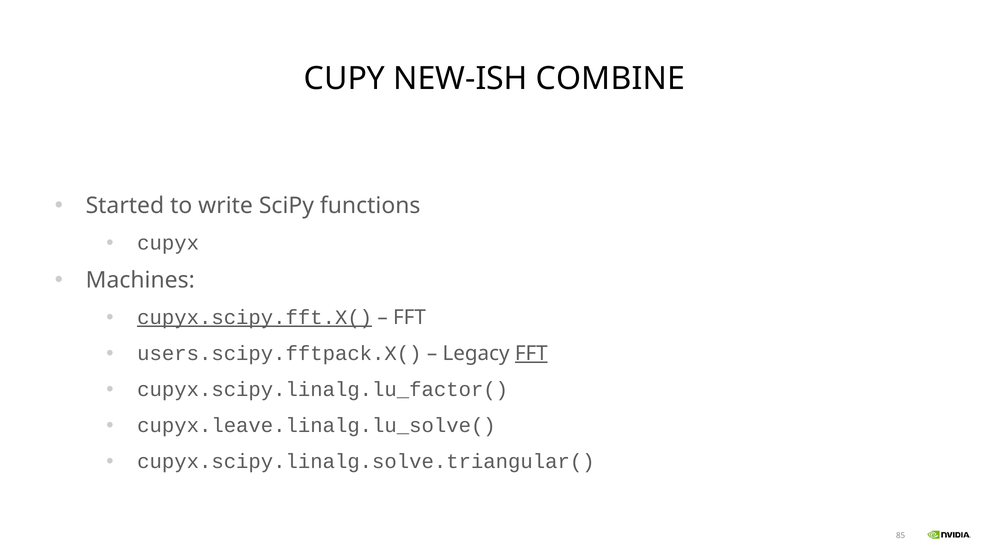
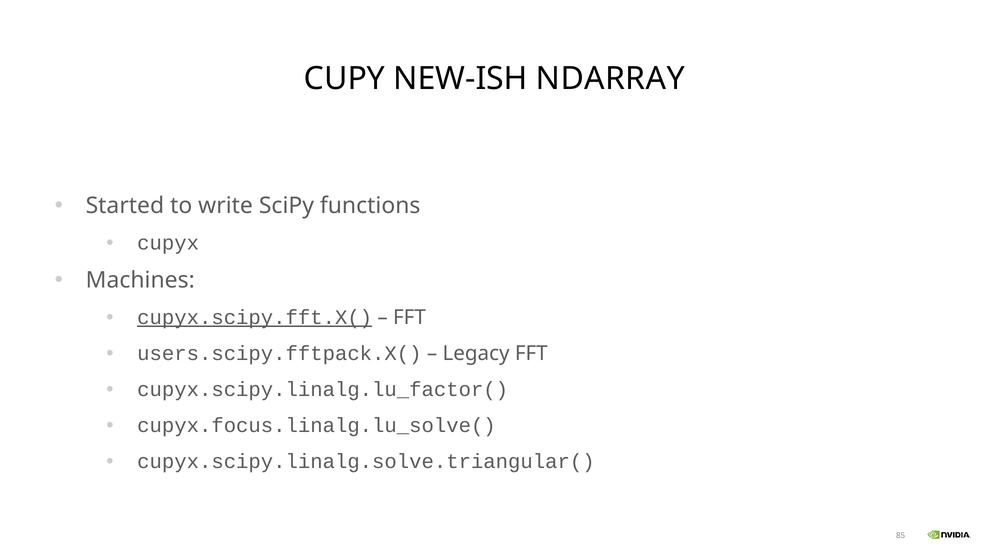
COMBINE: COMBINE -> NDARRAY (610, 79)
FFT underline: present -> none (531, 354)
cupyx.leave.linalg.lu_solve(: cupyx.leave.linalg.lu_solve( -> cupyx.focus.linalg.lu_solve( (316, 426)
